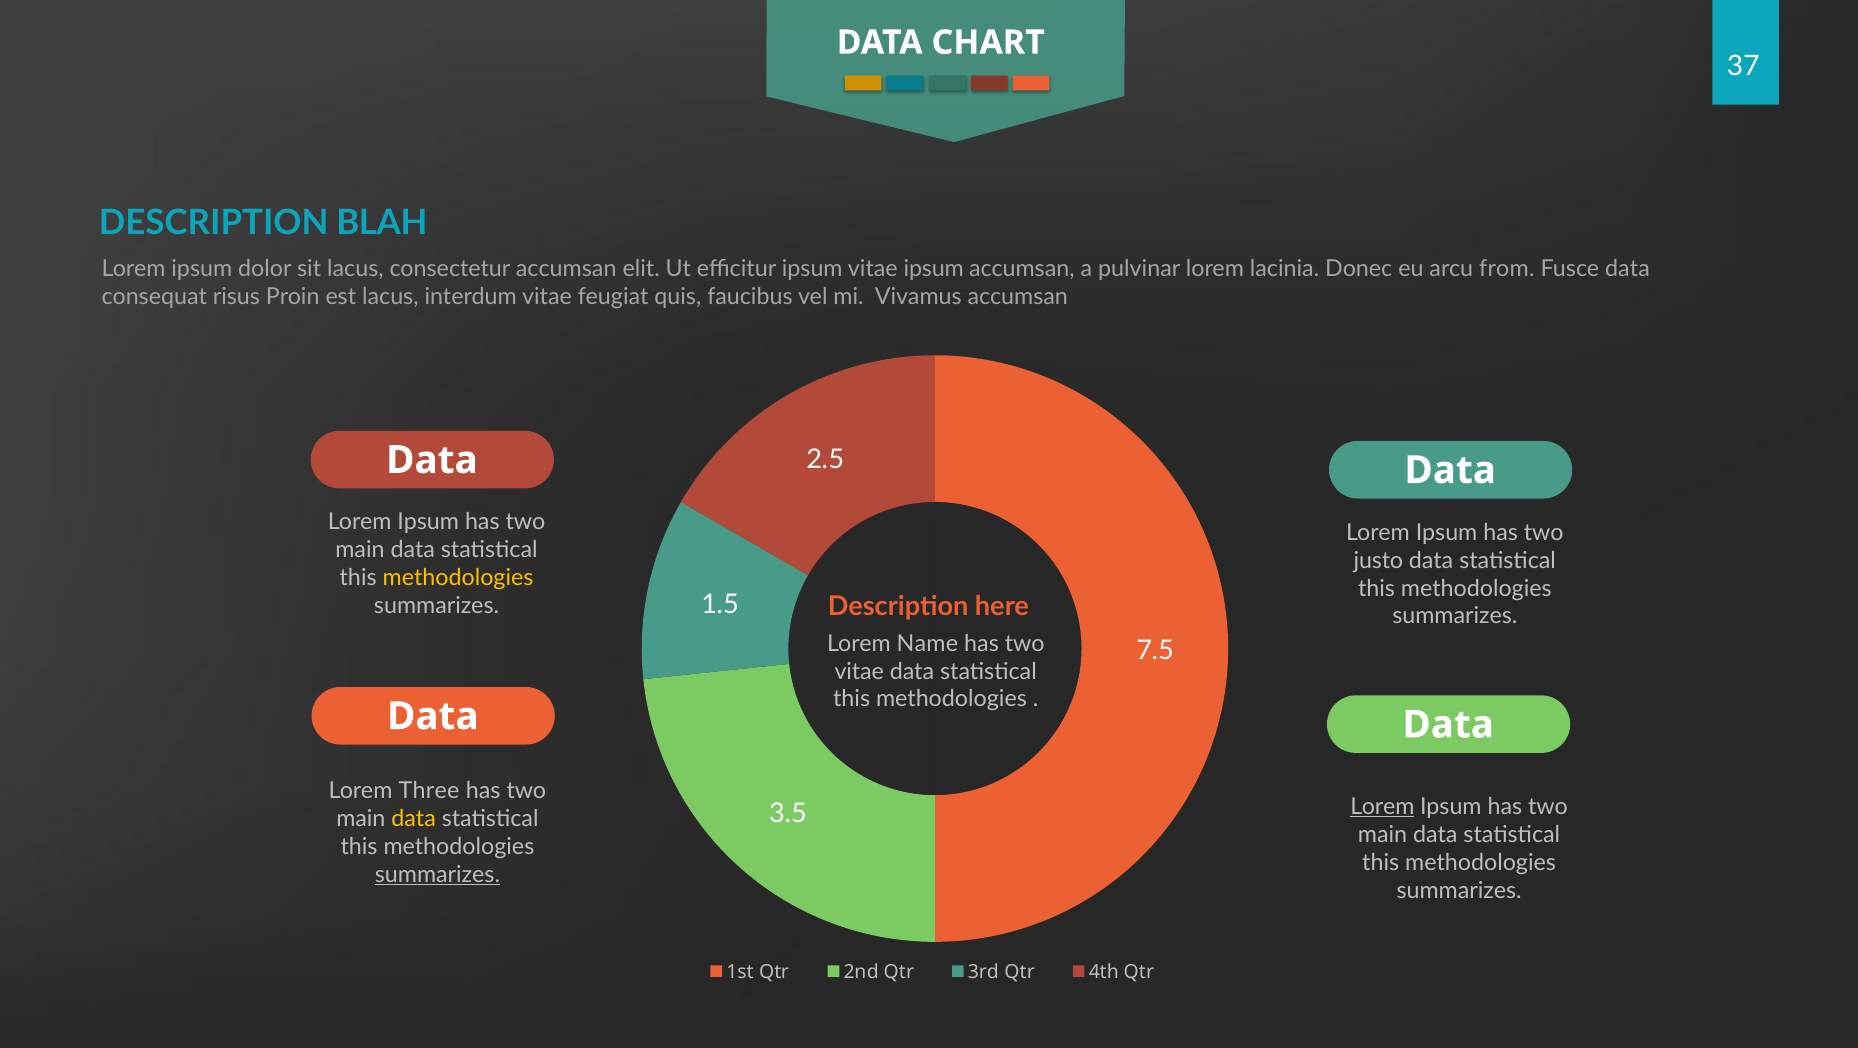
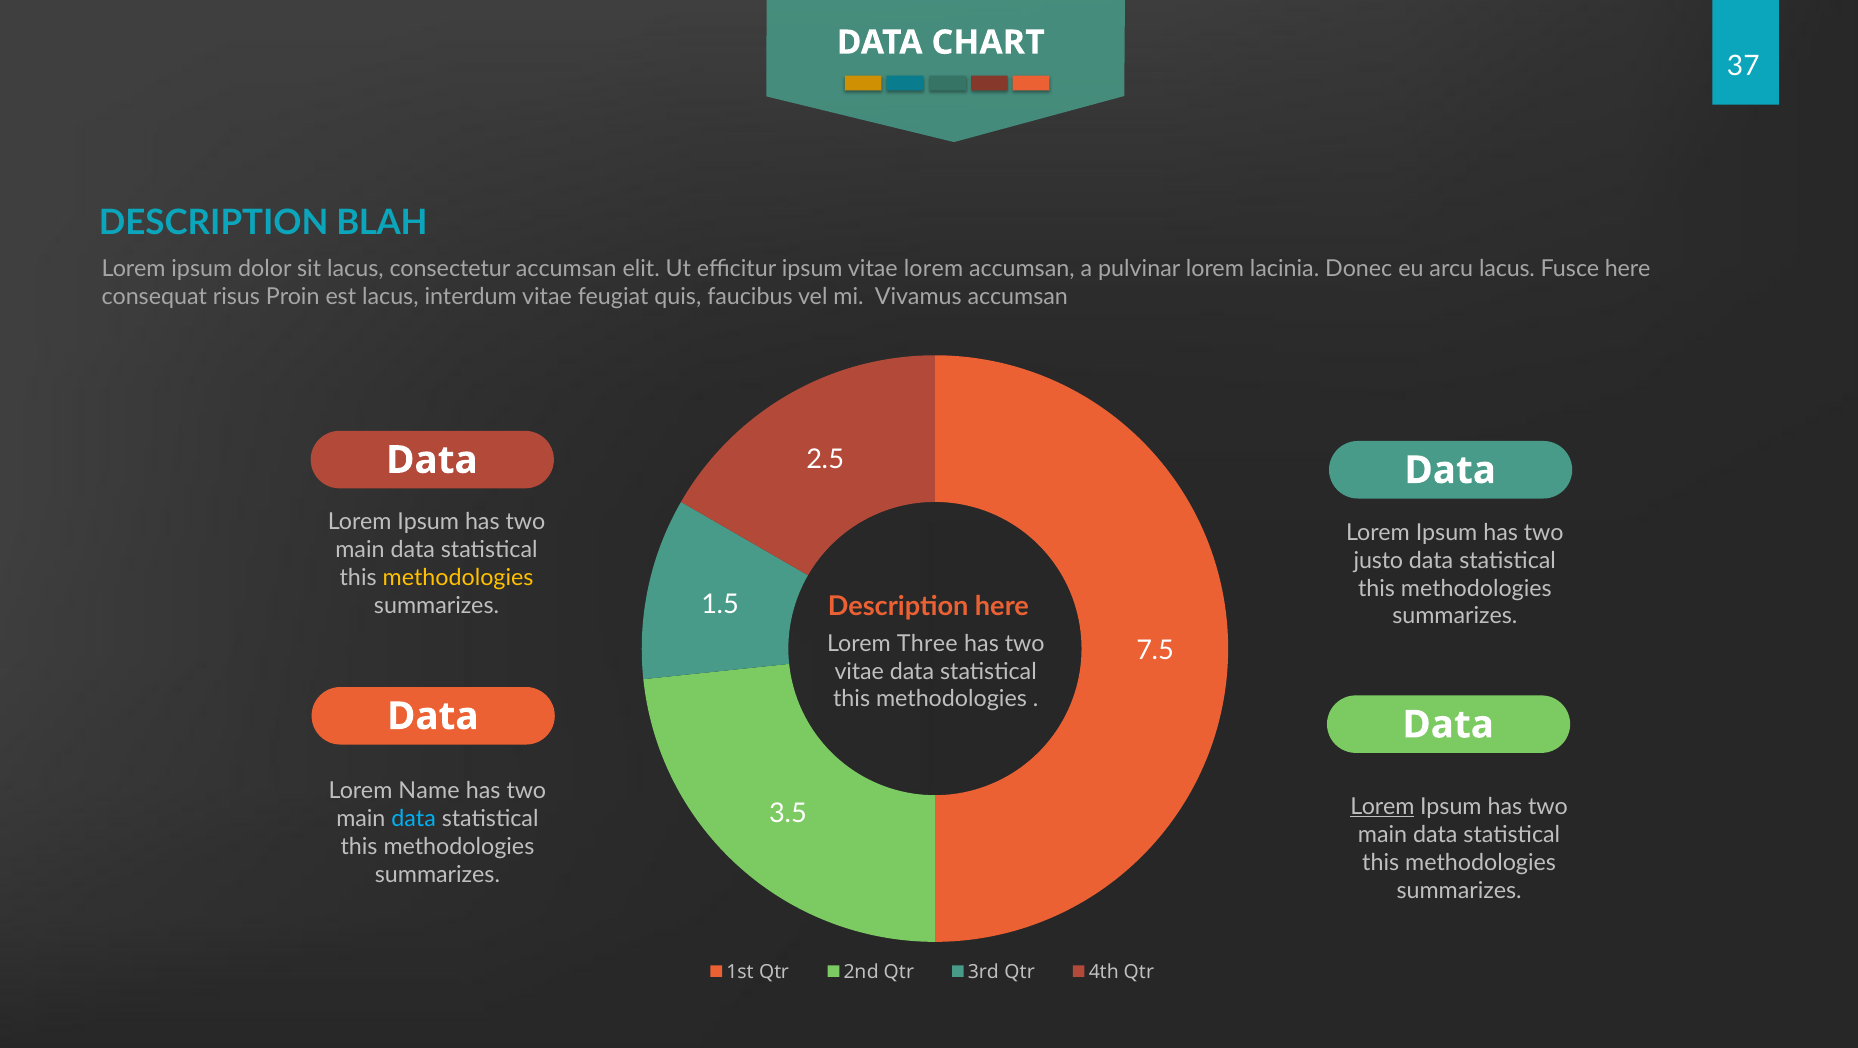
vitae ipsum: ipsum -> lorem (934, 269)
arcu from: from -> lacus (1507, 269)
Fusce data: data -> here (1628, 269)
Name: Name -> Three (927, 643)
Three: Three -> Name (429, 791)
data colour: yellow -> light blue (414, 819)
summarizes underline: present -> none (437, 874)
